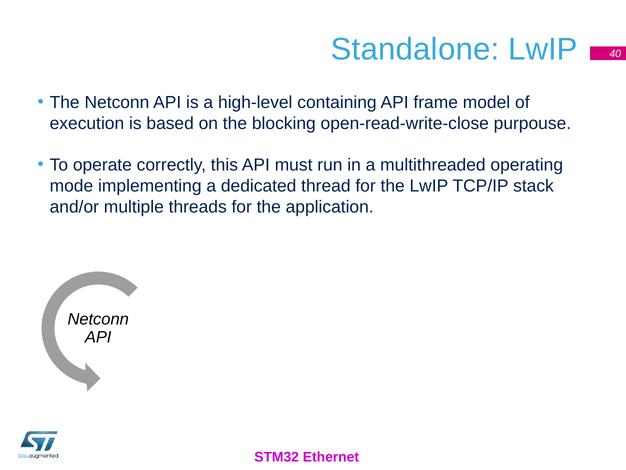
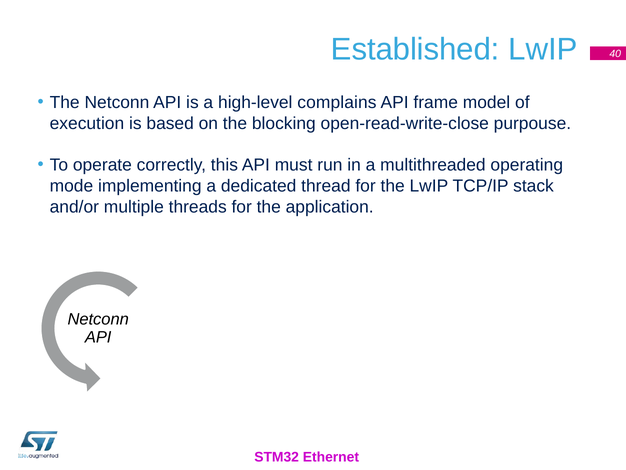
Standalone: Standalone -> Established (415, 49)
containing: containing -> complains (337, 102)
